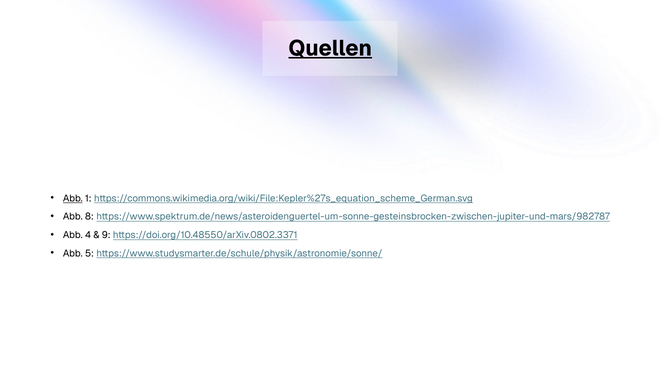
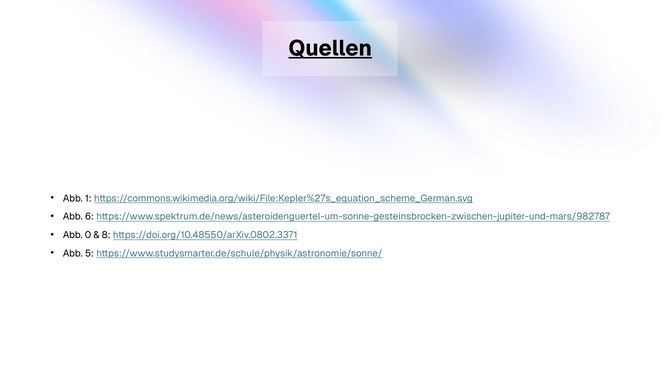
Abb underline: present -> none (73, 198)
8: 8 -> 6 (89, 217)
4: 4 -> 0 (88, 235)
9: 9 -> 8 (106, 235)
